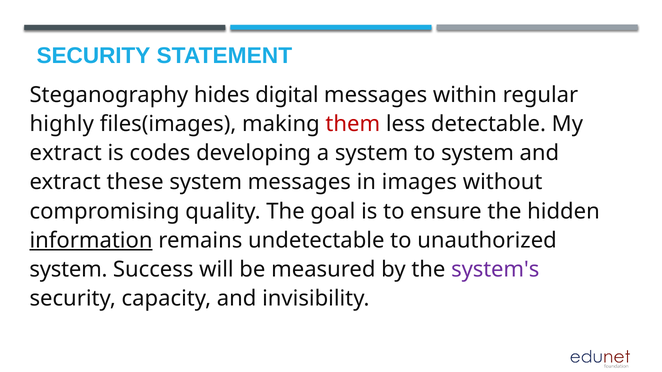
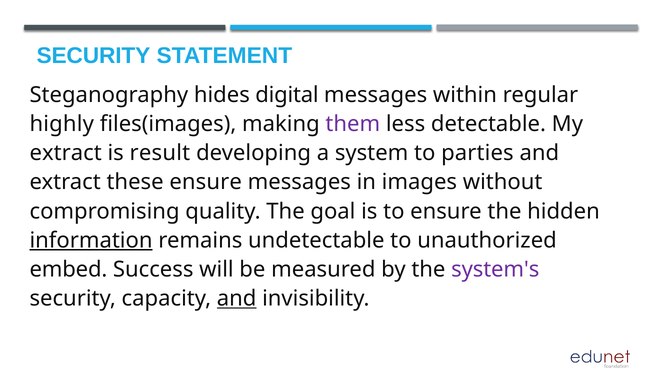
them colour: red -> purple (353, 124)
codes: codes -> result (160, 153)
to system: system -> parties (477, 153)
these system: system -> ensure (206, 182)
system: system -> embed (68, 270)
and underline: none -> present (237, 299)
